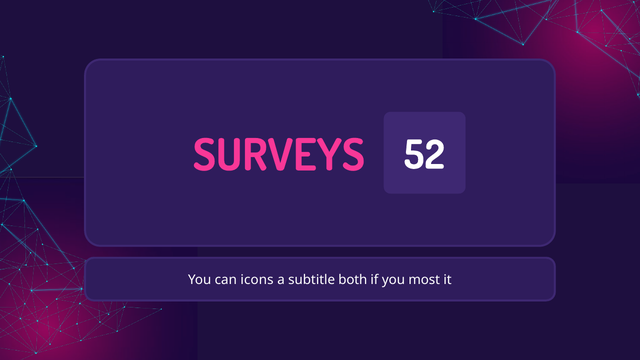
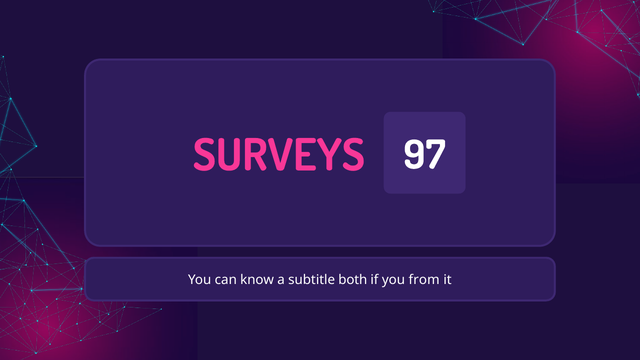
52: 52 -> 97 (424, 155)
icons: icons -> know (257, 280)
most: most -> from (424, 280)
